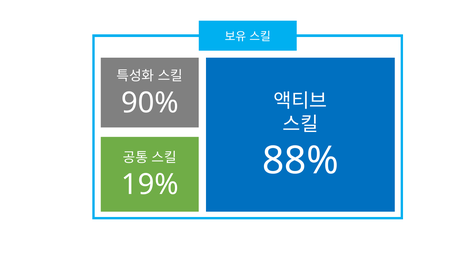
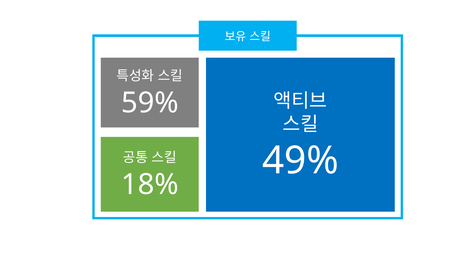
90%: 90% -> 59% (150, 103)
88%: 88% -> 49% (300, 161)
19%: 19% -> 18% (150, 185)
